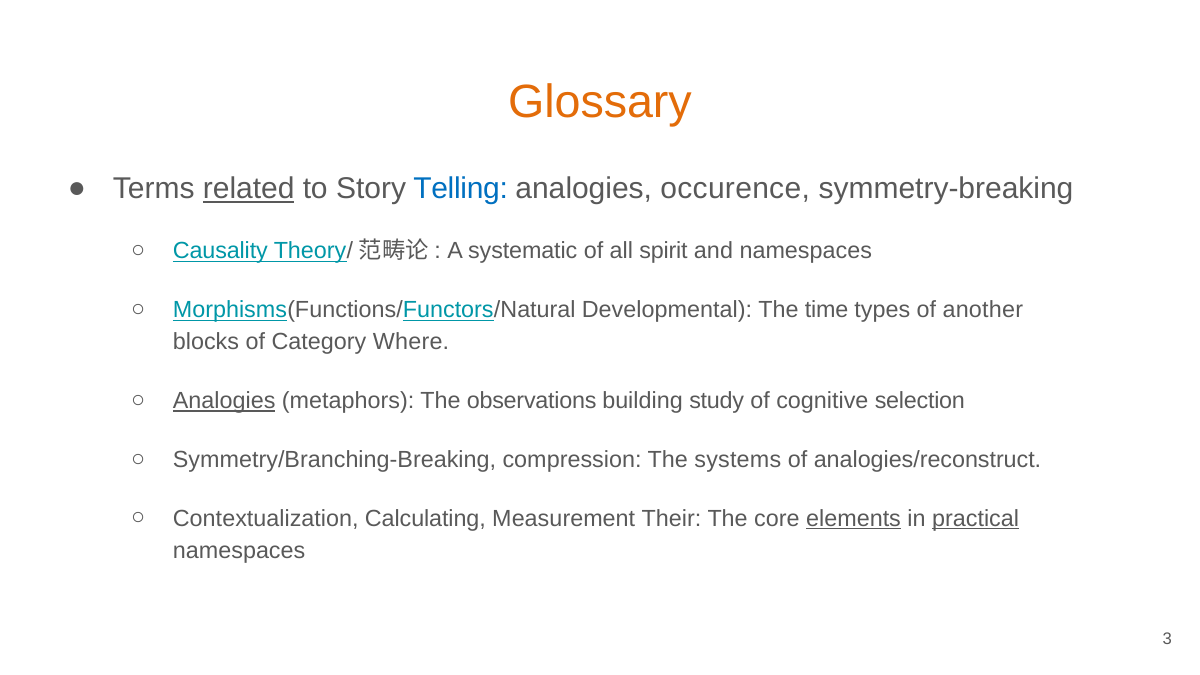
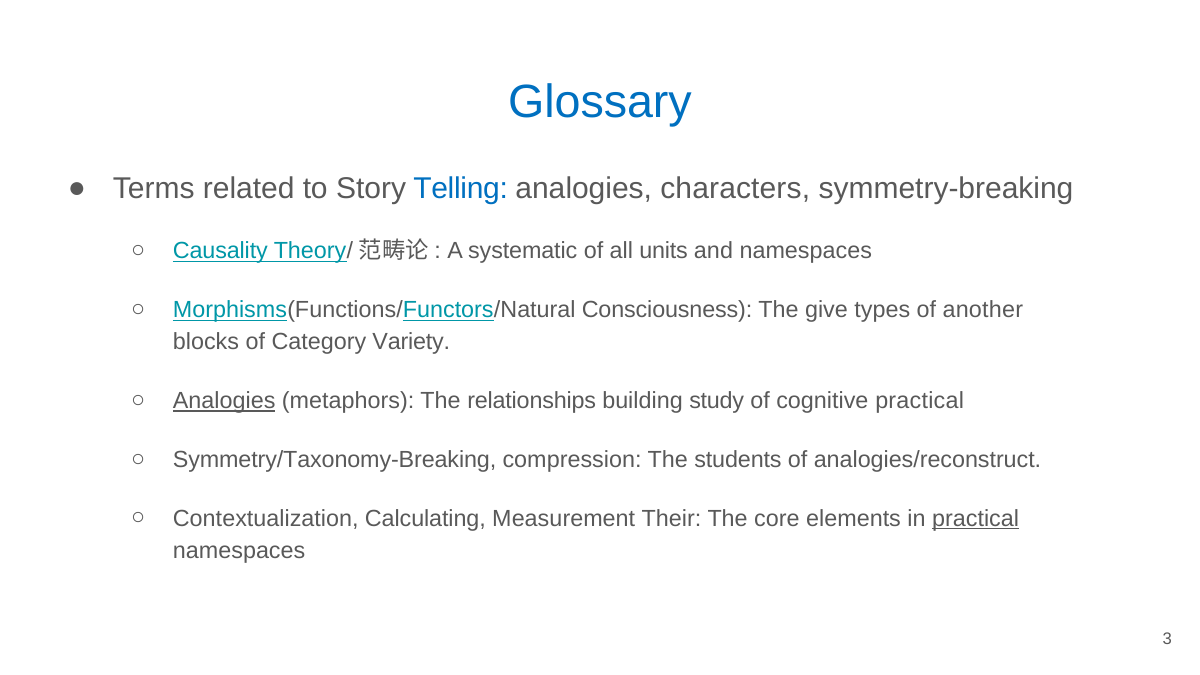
Glossary colour: orange -> blue (600, 102)
related underline: present -> none (249, 189)
occurence: occurence -> characters (735, 189)
spirit: spirit -> units (664, 251)
Developmental: Developmental -> Consciousness (667, 310)
time: time -> give (826, 310)
Where: Where -> Variety (411, 342)
observations: observations -> relationships (532, 401)
cognitive selection: selection -> practical (920, 401)
Symmetry/Branching-Breaking: Symmetry/Branching-Breaking -> Symmetry/Taxonomy-Breaking (335, 460)
systems: systems -> students (738, 460)
elements underline: present -> none (854, 519)
